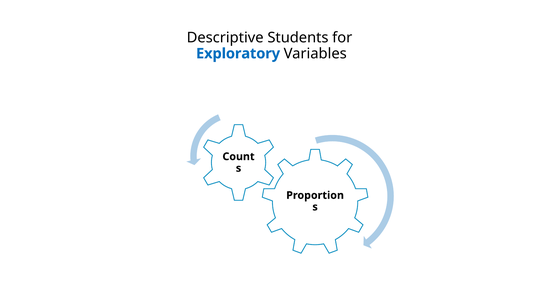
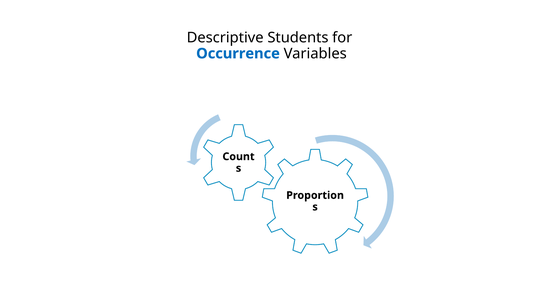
Exploratory: Exploratory -> Occurrence (238, 54)
